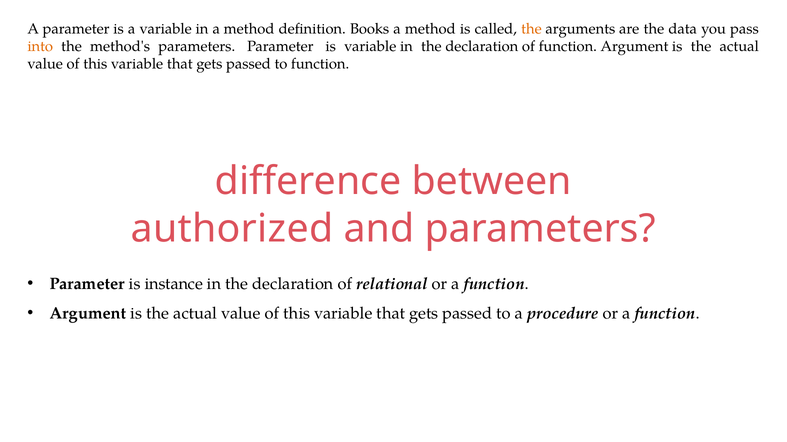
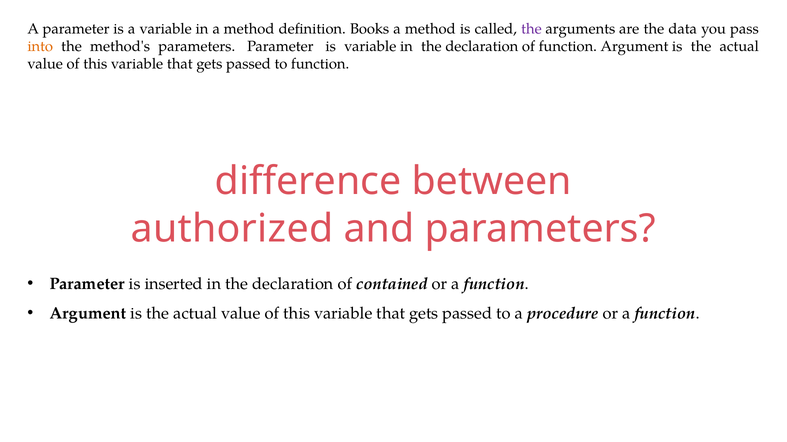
the colour: orange -> purple (531, 29)
instance: instance -> inserted (174, 284)
relational: relational -> contained (392, 284)
